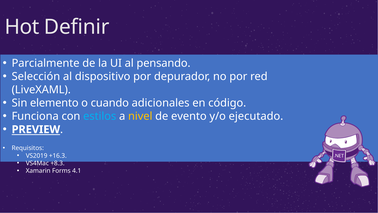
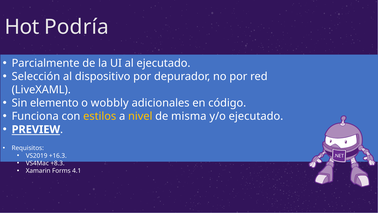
Definir: Definir -> Podría (76, 27)
al pensando: pensando -> ejecutado (163, 63)
cuando: cuando -> wobbly (110, 103)
estilos colour: light blue -> yellow (100, 116)
evento: evento -> misma (189, 116)
